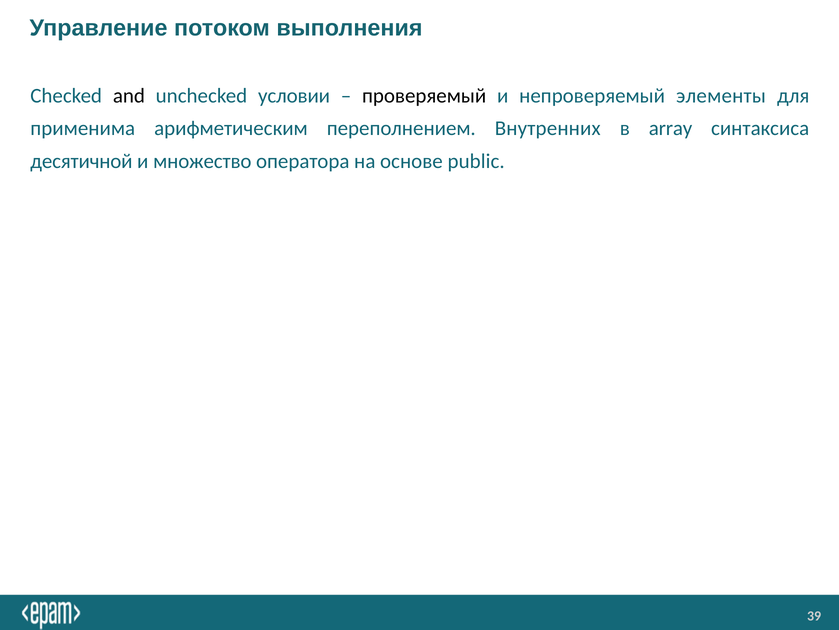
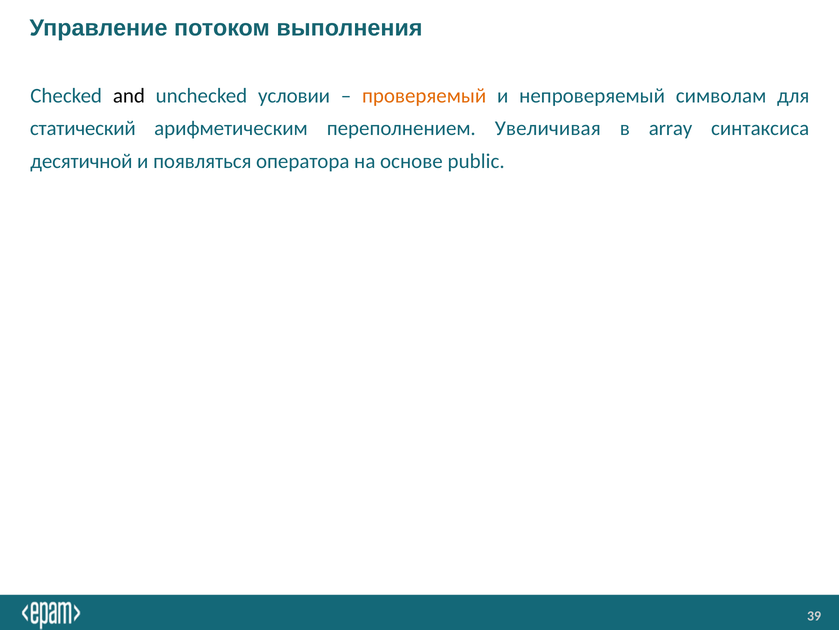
проверяемый colour: black -> orange (424, 96)
элементы: элементы -> символам (721, 96)
применима: применима -> статический (83, 128)
Внутренних: Внутренних -> Увеличивая (548, 128)
множество: множество -> появляться (202, 161)
